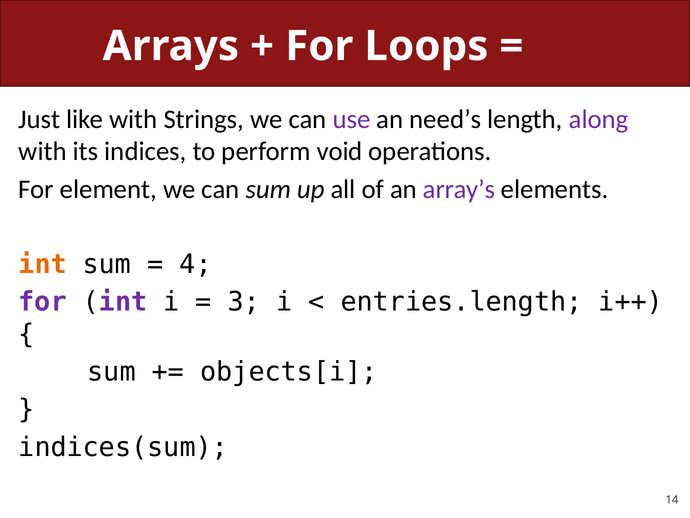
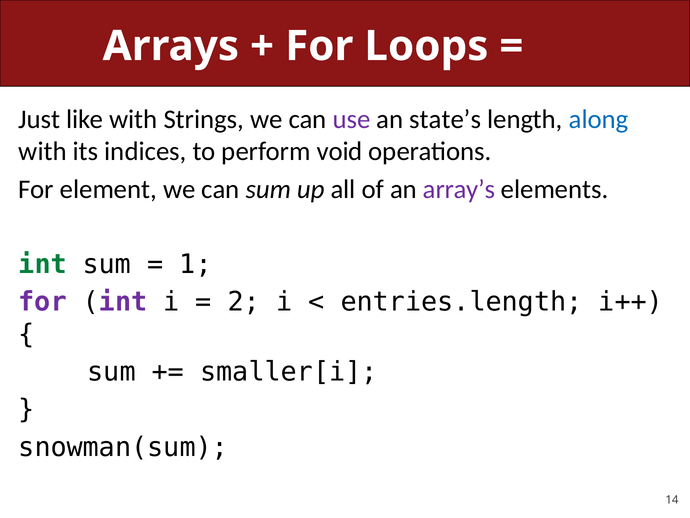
need’s: need’s -> state’s (445, 119)
along colour: purple -> blue (599, 119)
int colour: orange -> green (43, 264)
4: 4 -> 1 (196, 264)
3: 3 -> 2 (244, 302)
objects[i: objects[i -> smaller[i (289, 372)
indices(sum: indices(sum -> snowman(sum (123, 447)
